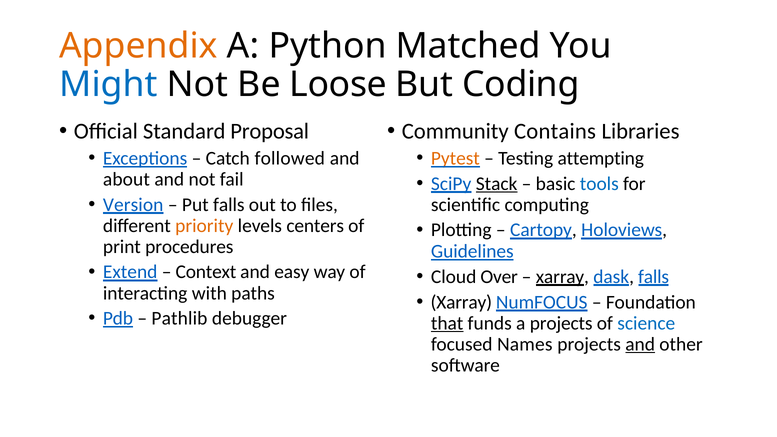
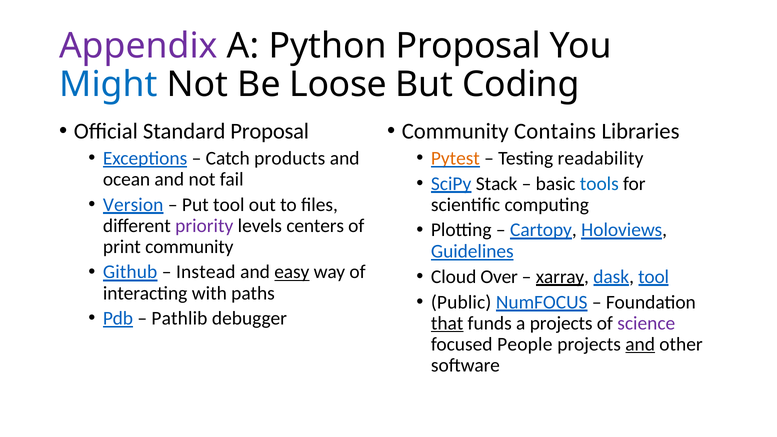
Appendix colour: orange -> purple (139, 46)
Python Matched: Matched -> Proposal (468, 46)
followed: followed -> products (290, 158)
attempting: attempting -> readability (601, 158)
about: about -> ocean (127, 179)
Stack underline: present -> none (497, 184)
Put falls: falls -> tool (229, 205)
priority colour: orange -> purple (204, 226)
print procedures: procedures -> community (189, 247)
Extend: Extend -> Github (130, 272)
Context: Context -> Instead (206, 272)
easy underline: none -> present (292, 272)
dask falls: falls -> tool (654, 277)
Xarray: Xarray -> Public (461, 302)
science colour: blue -> purple (646, 323)
Names: Names -> People (525, 344)
